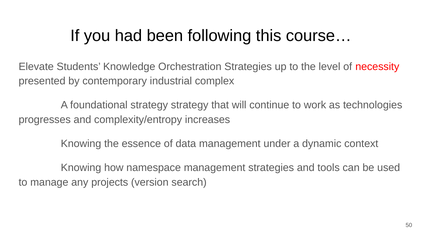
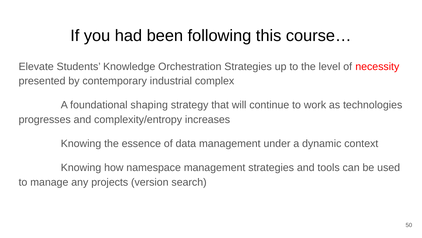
foundational strategy: strategy -> shaping (149, 105)
